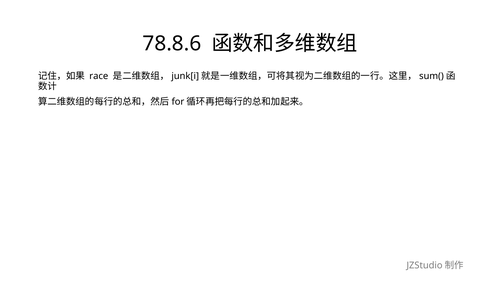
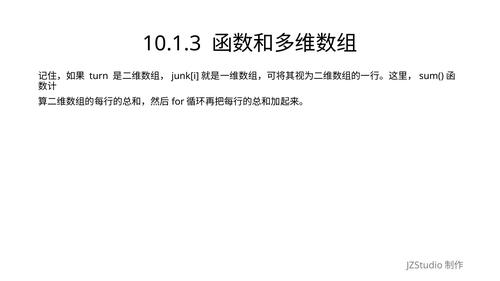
78.8.6: 78.8.6 -> 10.1.3 (172, 44)
race: race -> turn (99, 76)
